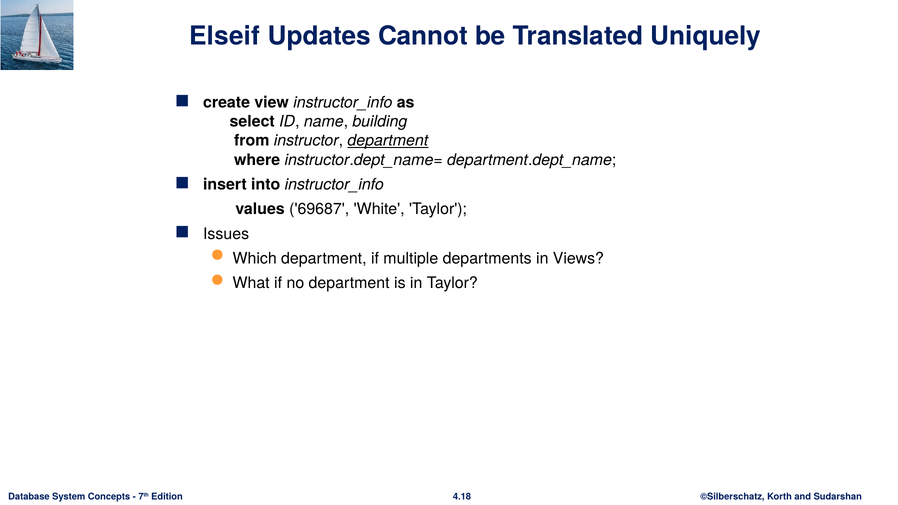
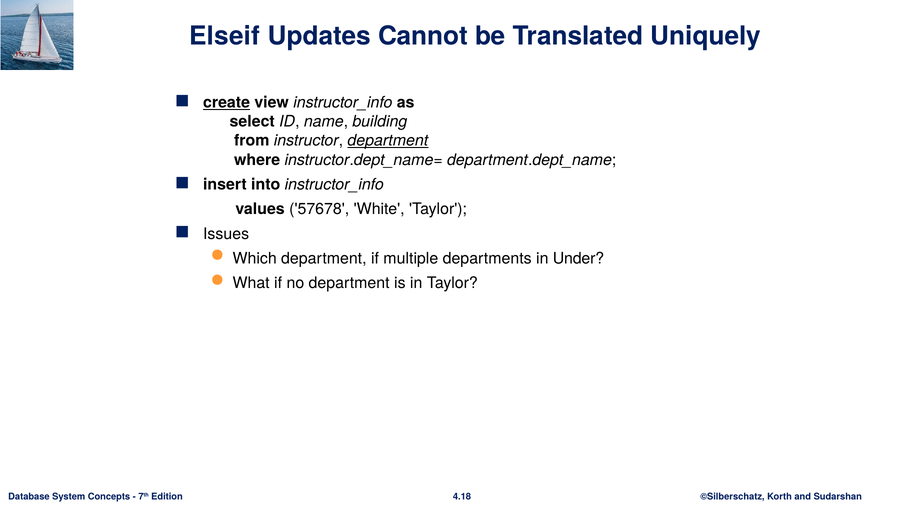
create underline: none -> present (227, 103)
69687: 69687 -> 57678 (319, 209)
Views: Views -> Under (578, 258)
